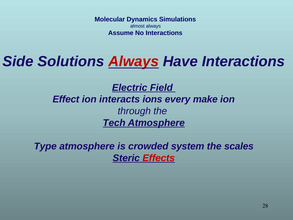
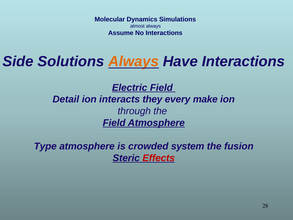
Always colour: red -> orange (134, 61)
Effect: Effect -> Detail (66, 99)
ions: ions -> they (152, 99)
Tech: Tech -> Field (114, 123)
scales: scales -> fusion (239, 146)
